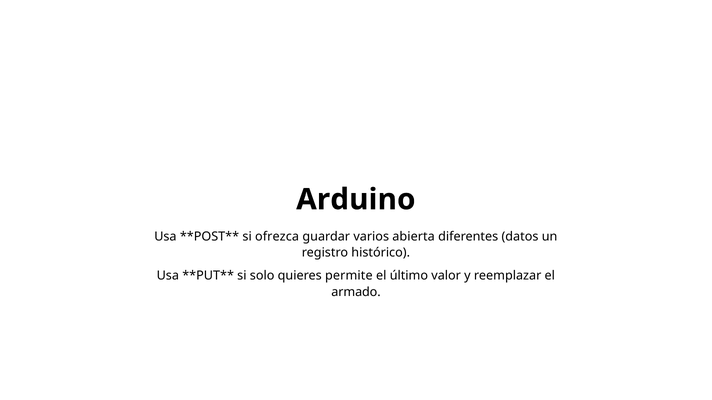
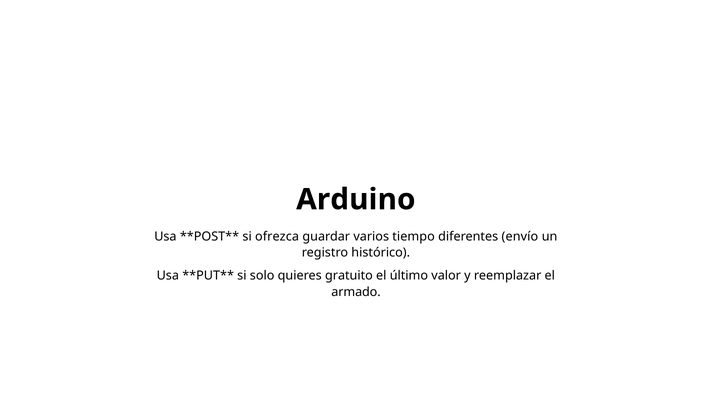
abierta: abierta -> tiempo (414, 237)
datos: datos -> envío (520, 237)
permite: permite -> gratuito (349, 276)
